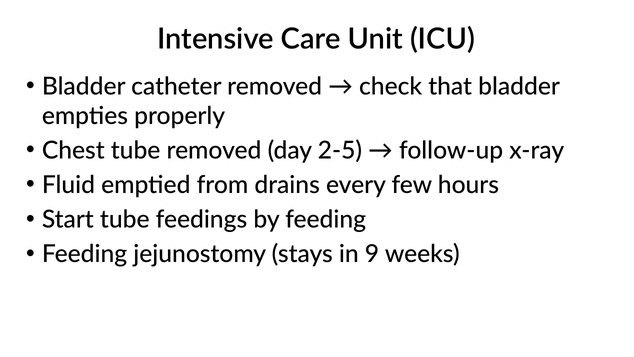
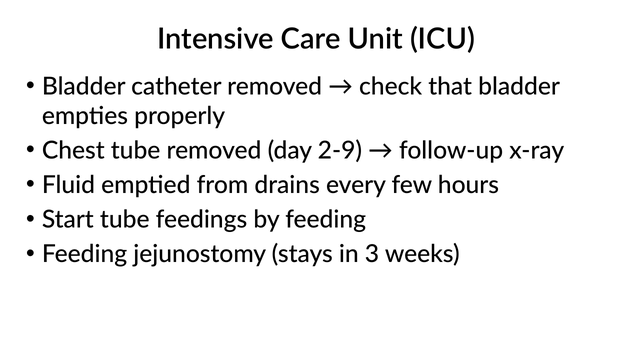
2-5: 2-5 -> 2-9 (340, 150)
9: 9 -> 3 (372, 254)
